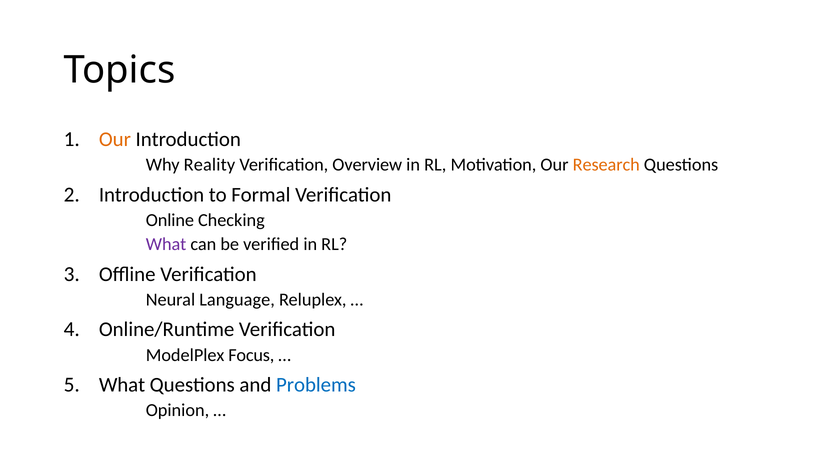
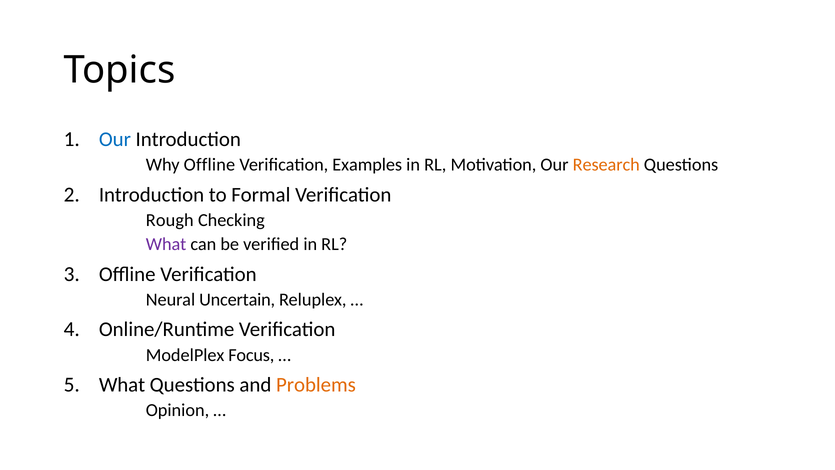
Our colour: orange -> blue (115, 139)
Why Reality: Reality -> Offline (209, 165)
Overview: Overview -> Examples (367, 165)
Online: Online -> Rough (170, 220)
Language: Language -> Uncertain (237, 299)
Problems colour: blue -> orange (316, 385)
